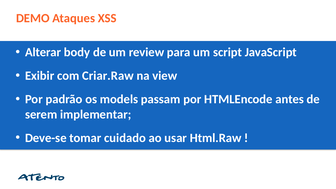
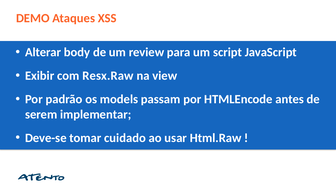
Criar.Raw: Criar.Raw -> Resx.Raw (108, 76)
